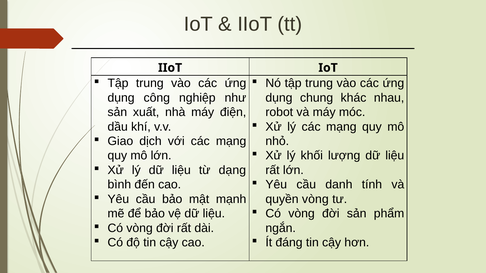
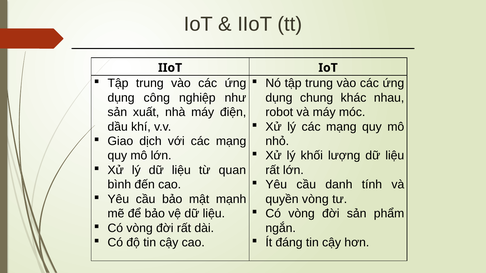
dạng: dạng -> quan (232, 170)
